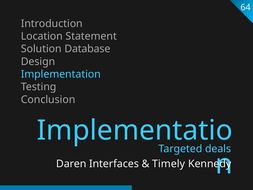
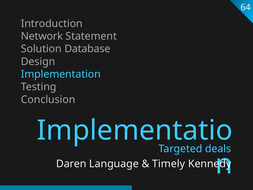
Location: Location -> Network (42, 36)
Interfaces: Interfaces -> Language (114, 164)
